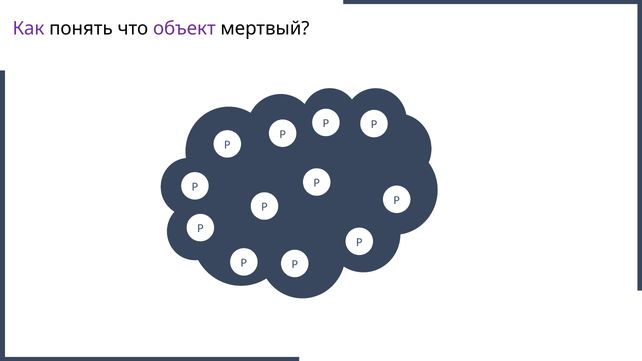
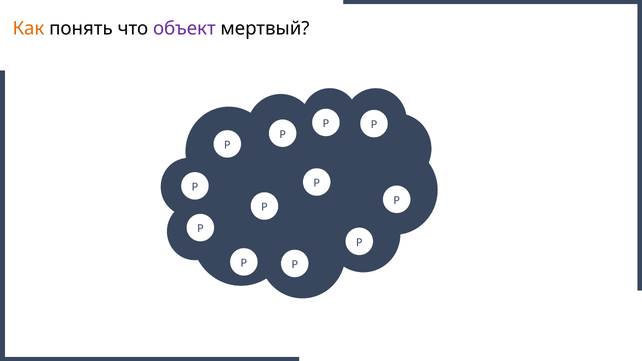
Как colour: purple -> orange (28, 28)
